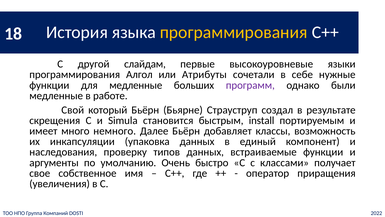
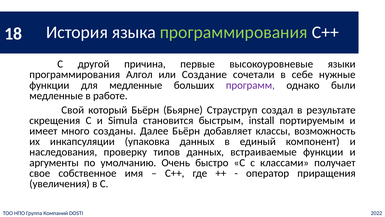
программирования colour: yellow -> light green (234, 32)
слайдам: слайдам -> причина (145, 64)
Атрибуты: Атрибуты -> Создание (204, 74)
немного: немного -> созданы (115, 131)
